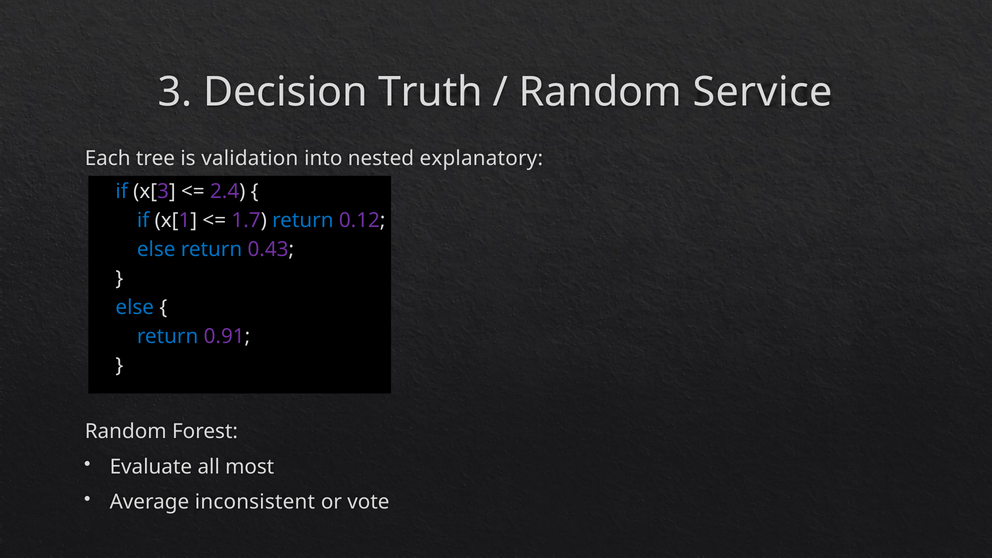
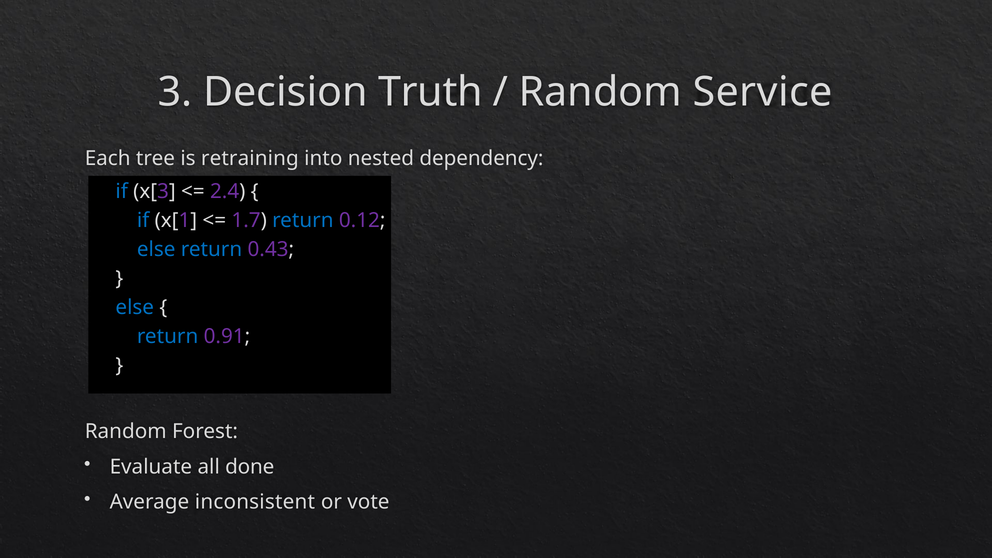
validation: validation -> retraining (250, 159)
explanatory: explanatory -> dependency (481, 159)
most: most -> done (250, 467)
